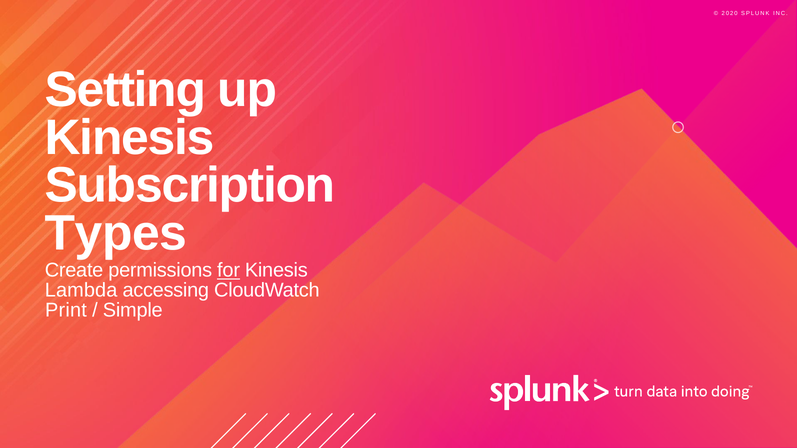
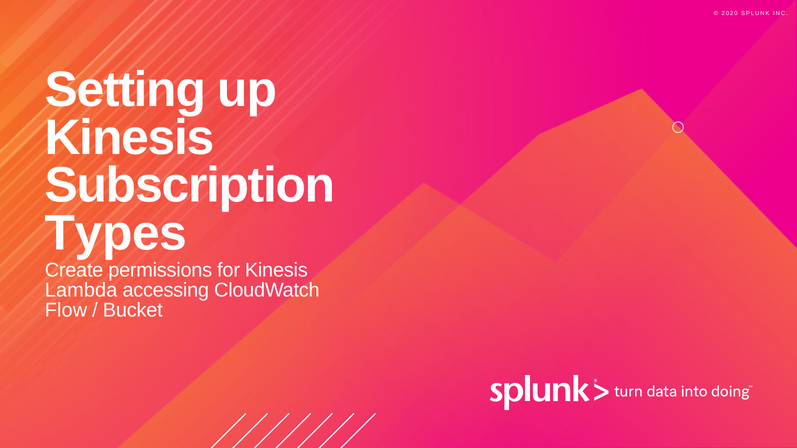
for underline: present -> none (229, 271)
Print: Print -> Flow (66, 310)
Simple: Simple -> Bucket (133, 310)
